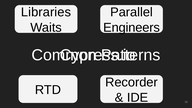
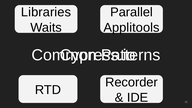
Engineers: Engineers -> Applitools (131, 28)
